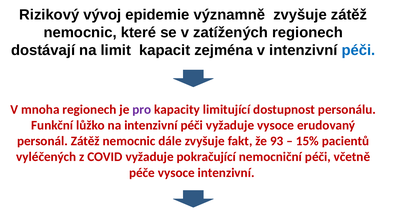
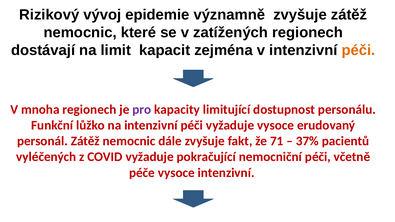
péči colour: blue -> orange (358, 50)
93: 93 -> 71 (277, 141)
15%: 15% -> 37% (307, 141)
